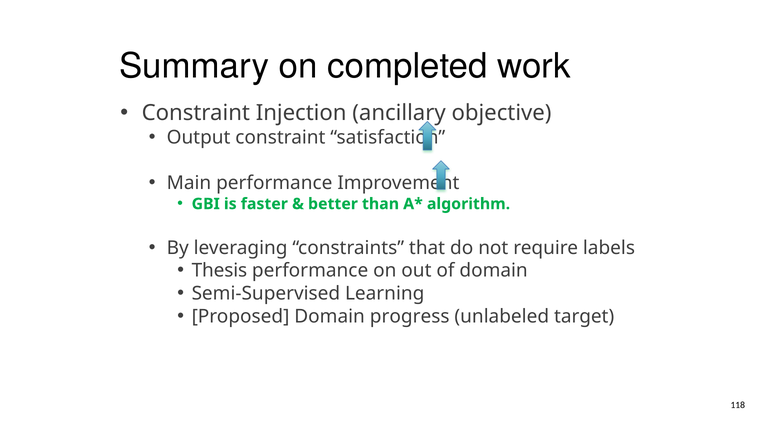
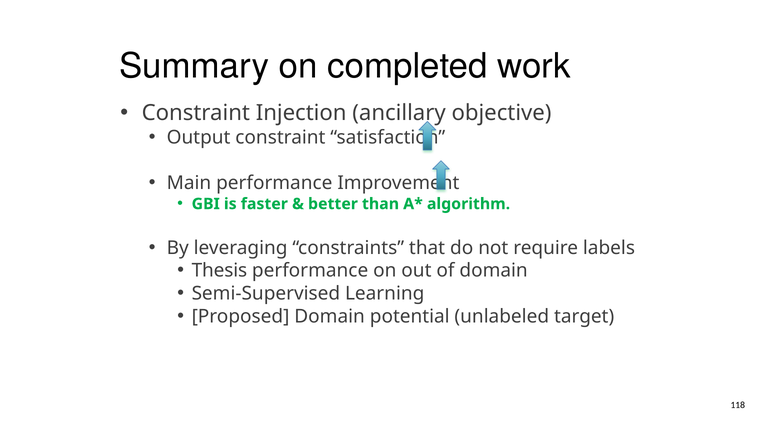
progress: progress -> potential (410, 316)
